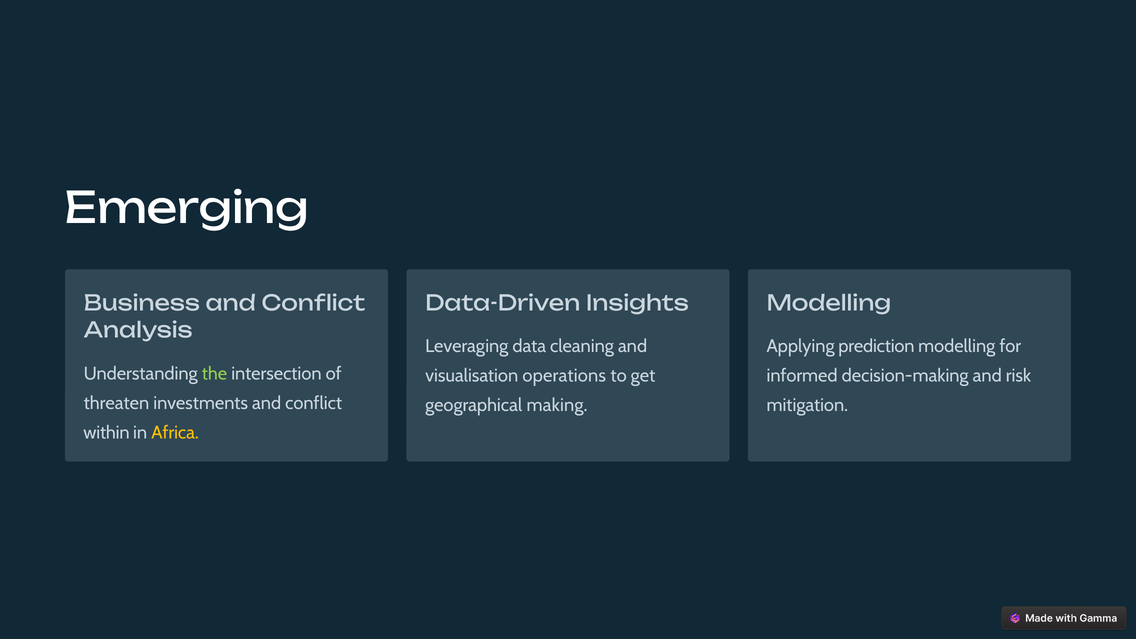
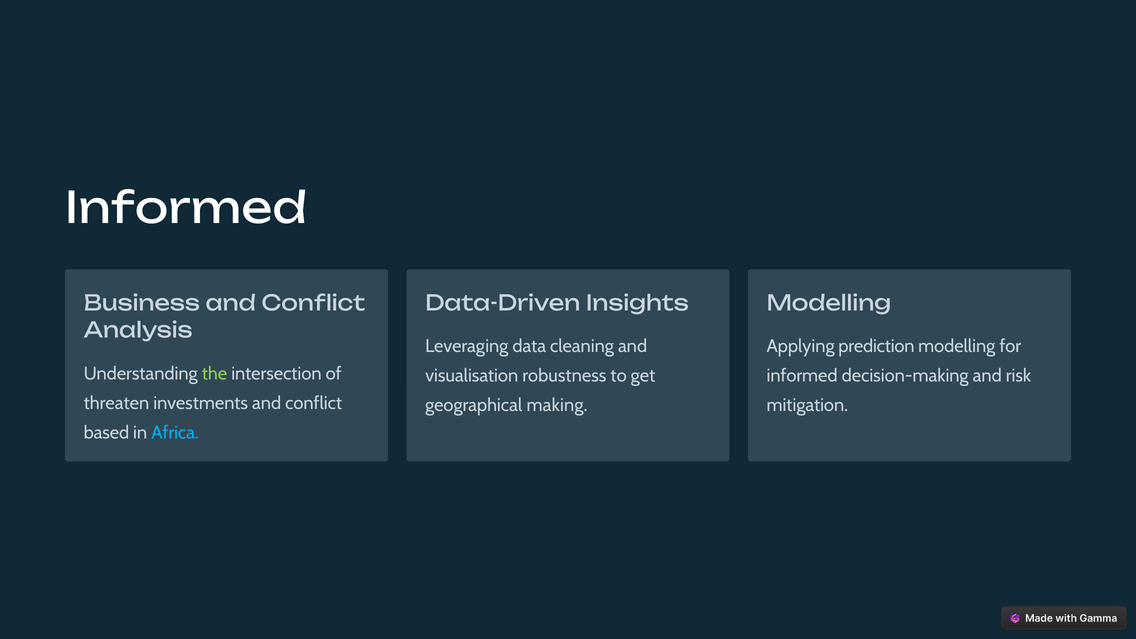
Emerging: Emerging -> Informed (186, 209)
operations: operations -> robustness (564, 376)
within: within -> based (106, 433)
Africa colour: yellow -> light blue (175, 433)
